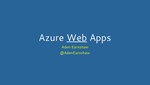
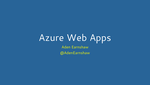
Web underline: present -> none (77, 37)
